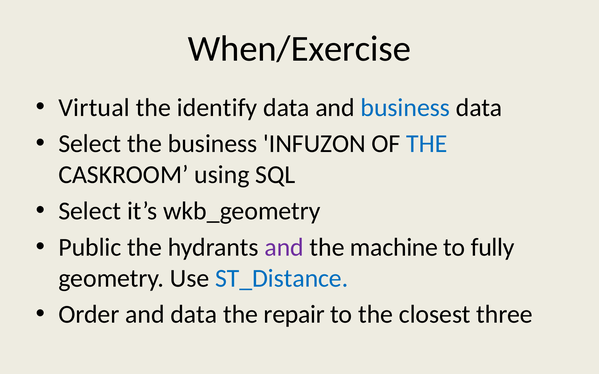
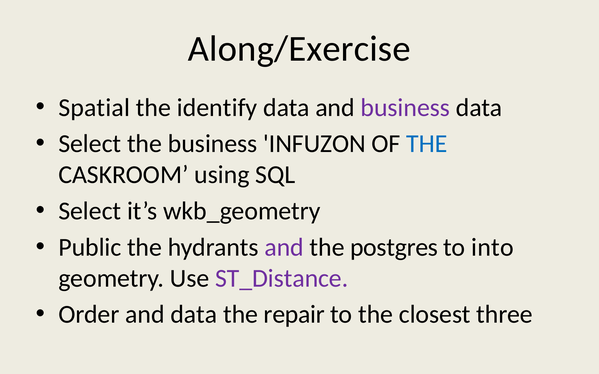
When/Exercise: When/Exercise -> Along/Exercise (299, 49)
Virtual: Virtual -> Spatial (94, 108)
business colour: blue -> purple (405, 108)
machine: machine -> postgres (394, 247)
fully: fully -> into (492, 247)
ST_Distance colour: blue -> purple (282, 278)
